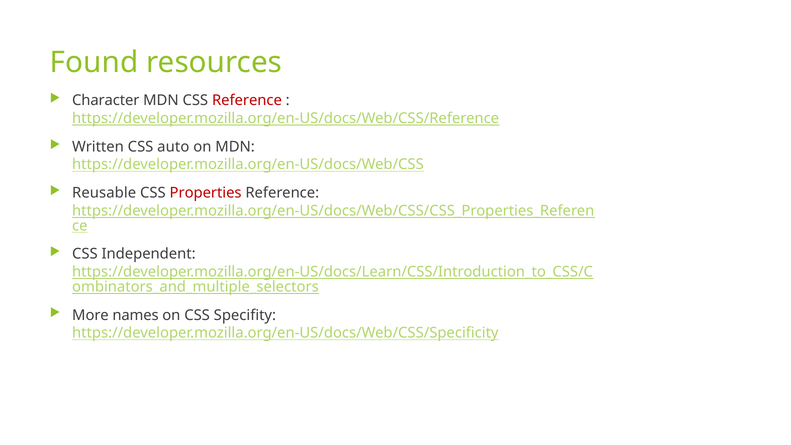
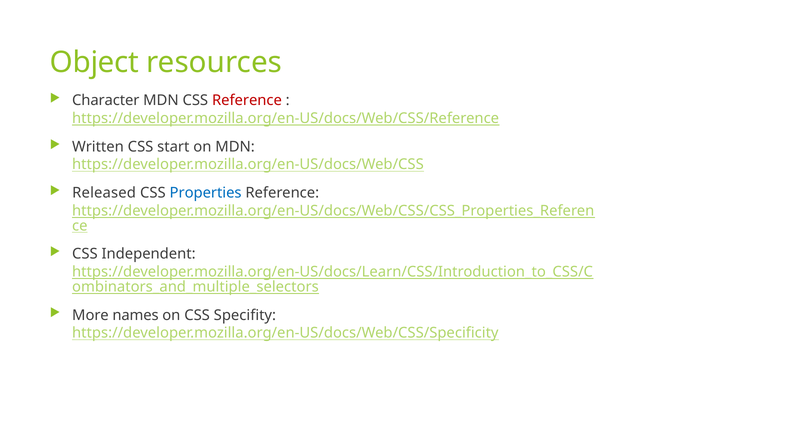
Found: Found -> Object (94, 62)
auto: auto -> start (173, 147)
Reusable: Reusable -> Released (104, 193)
Properties colour: red -> blue (206, 193)
